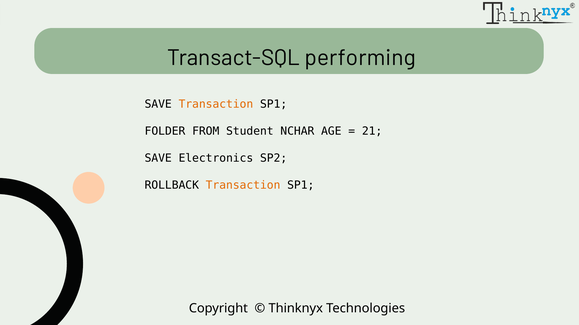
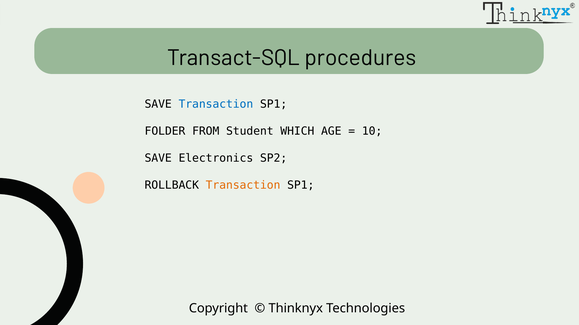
performing: performing -> procedures (360, 58)
Transaction colour: orange -> blue (216, 104)
NCHAR: NCHAR -> WHICH (297, 131)
21: 21 -> 10 (372, 131)
